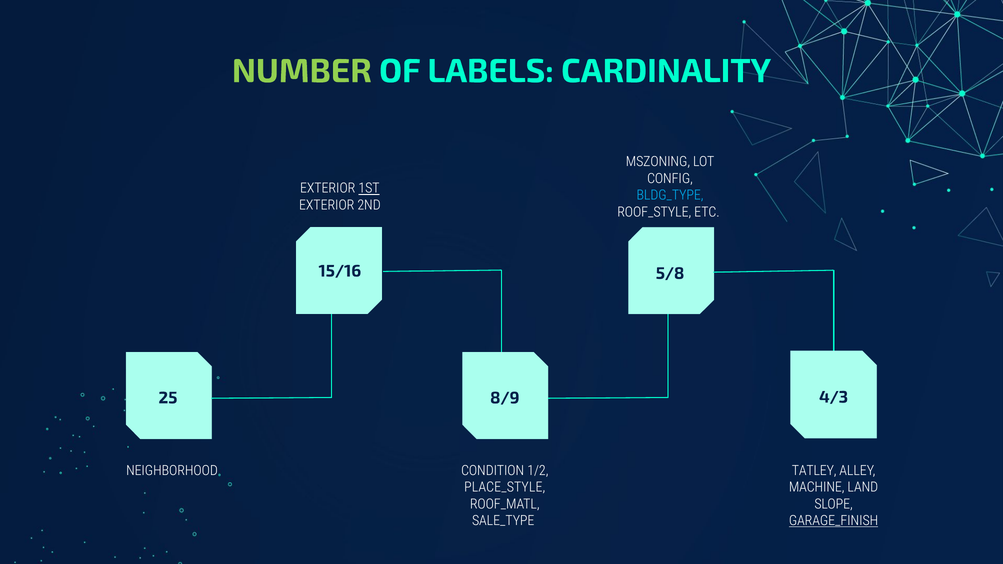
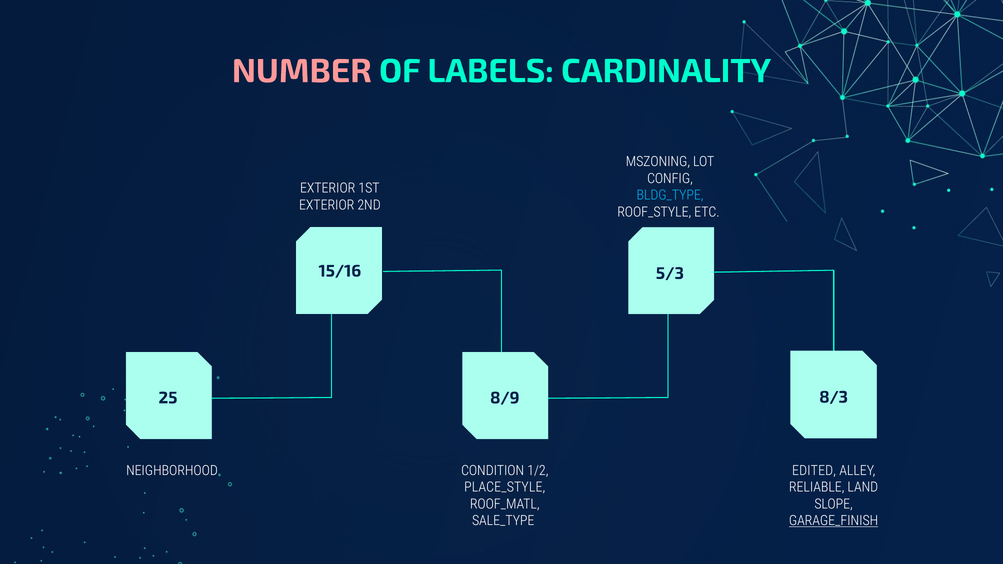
NUMBER colour: light green -> pink (302, 71)
1ST underline: present -> none (369, 188)
5/8: 5/8 -> 5/3 (670, 273)
4/3: 4/3 -> 8/3 (834, 397)
TATLEY: TATLEY -> EDITED (814, 471)
MACHINE: MACHINE -> RELIABLE (817, 487)
